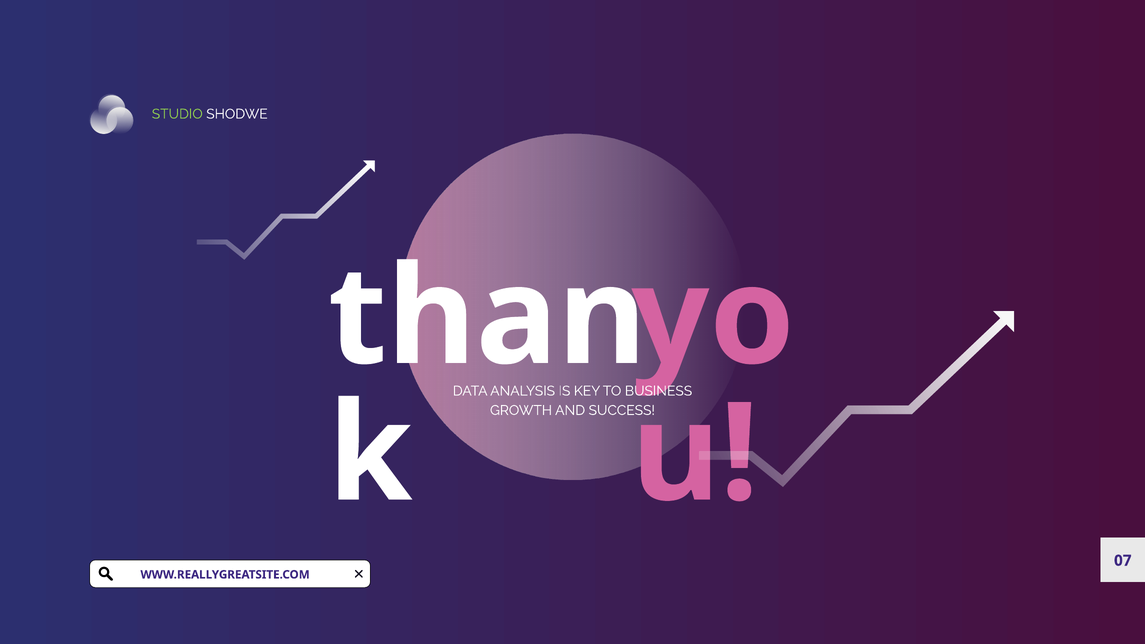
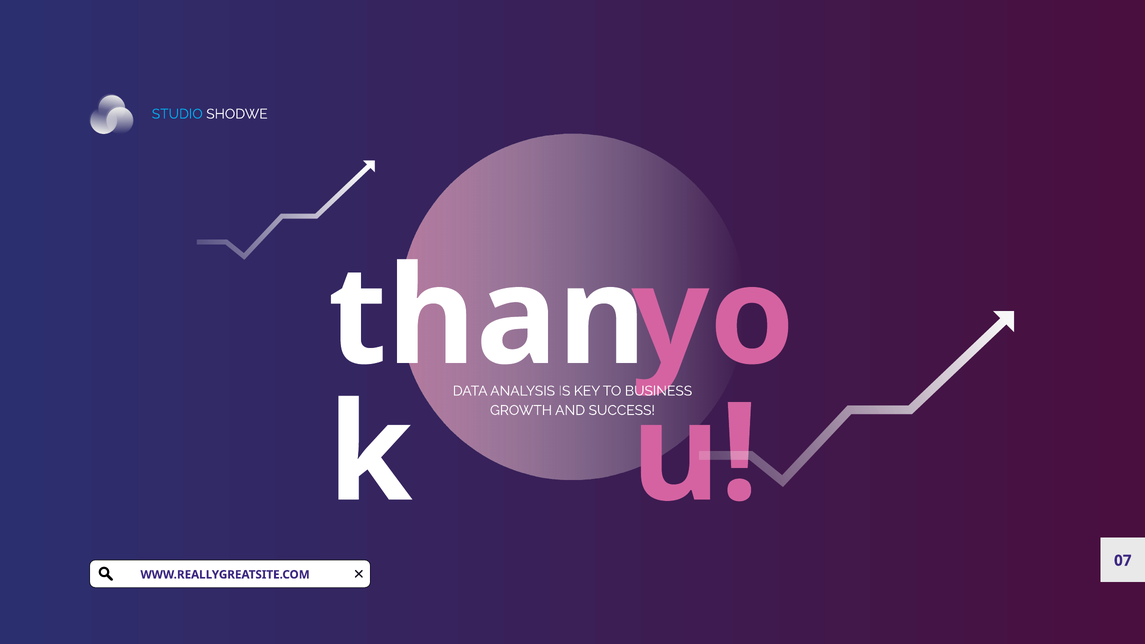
STUDIO colour: light green -> light blue (177, 114)
